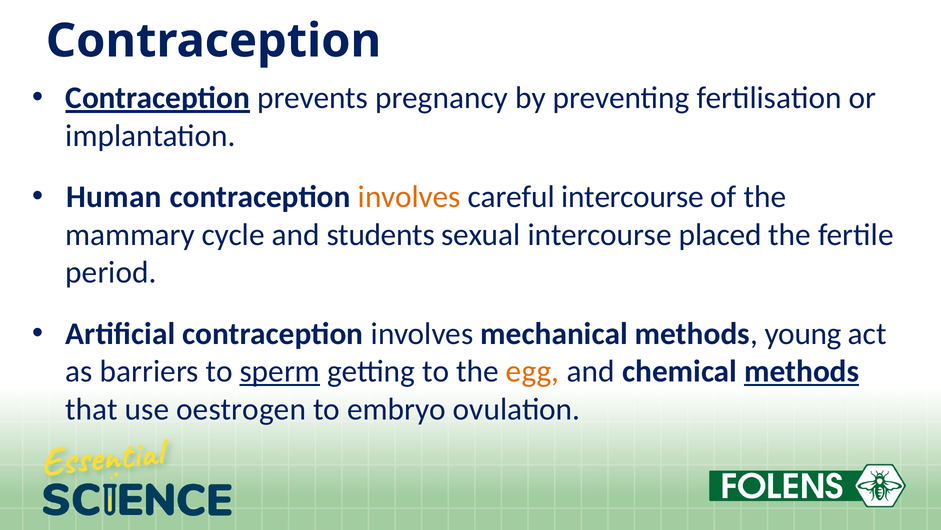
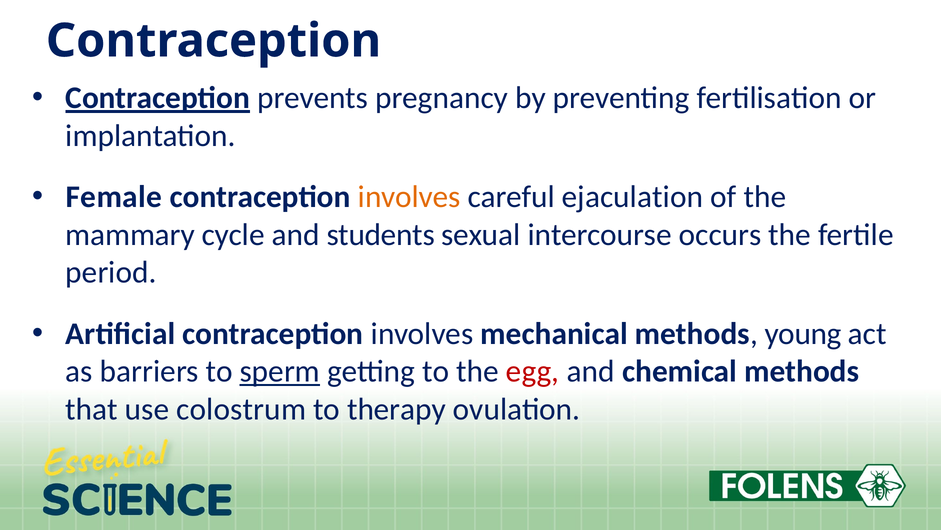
Human: Human -> Female (114, 197)
careful intercourse: intercourse -> ejaculation (632, 197)
placed: placed -> occurs (720, 234)
egg colour: orange -> red (533, 371)
methods underline: present -> none (802, 371)
oestrogen: oestrogen -> colostrum (241, 409)
embryo: embryo -> therapy (397, 409)
